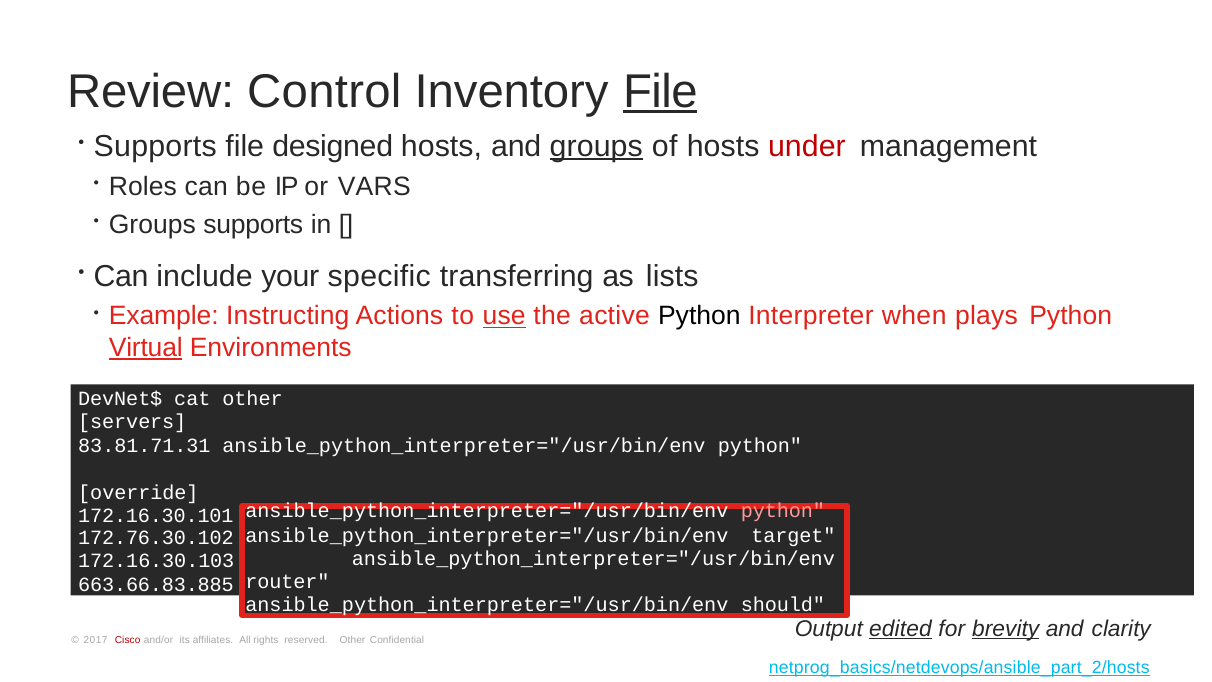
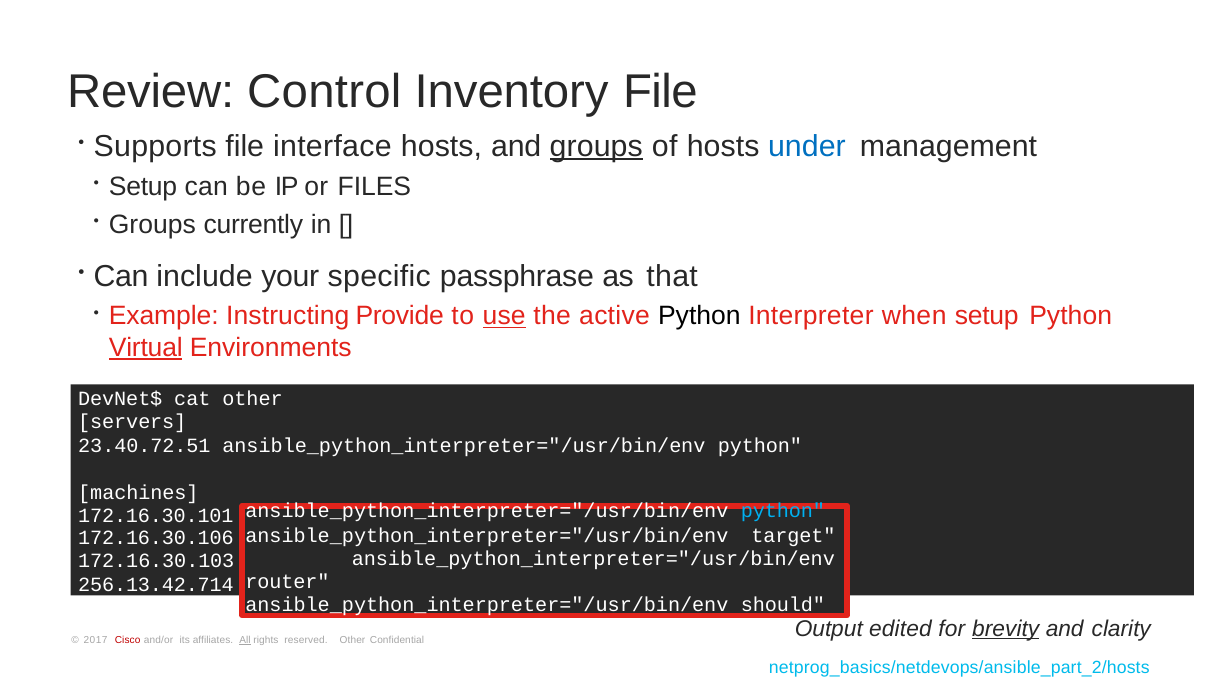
File underline: present -> none (660, 91)
designed: designed -> interface (332, 146)
under colour: red -> blue (807, 146)
Roles: Roles -> Setup (143, 187)
VARS: VARS -> FILES (374, 187)
Groups supports: supports -> currently (253, 225)
transferring: transferring -> passphrase (517, 276)
lists: lists -> that (672, 276)
Actions: Actions -> Provide (400, 316)
when plays: plays -> setup (987, 316)
83.81.71.31: 83.81.71.31 -> 23.40.72.51 (144, 445)
override: override -> machines (138, 493)
python colour: pink -> light blue (783, 511)
172.76.30.102: 172.76.30.102 -> 172.16.30.106 (156, 538)
663.66.83.885: 663.66.83.885 -> 256.13.42.714 (156, 584)
edited underline: present -> none (900, 629)
All underline: none -> present (245, 640)
netprog_basics/netdevops/ansible_part_2/hosts underline: present -> none (959, 668)
